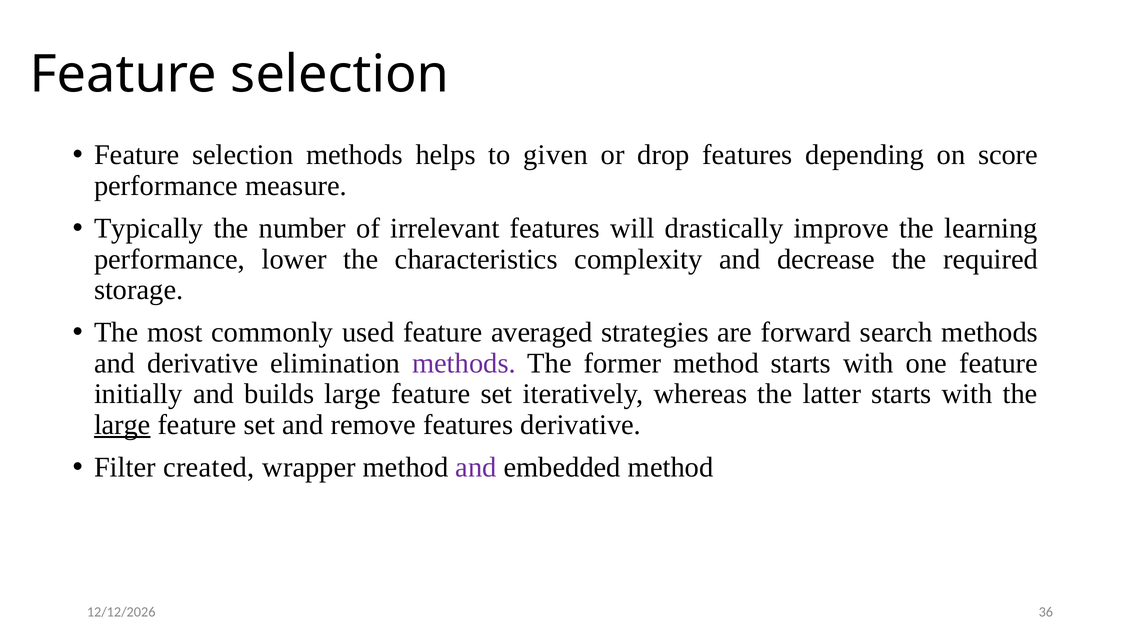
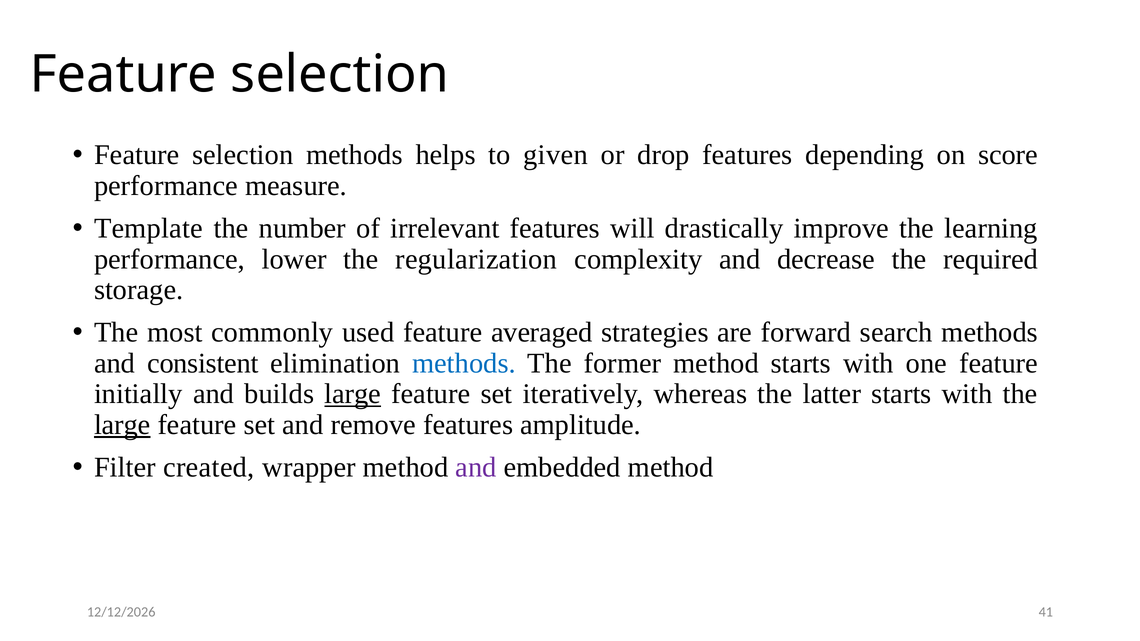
Typically: Typically -> Template (149, 228)
characteristics: characteristics -> regularization (476, 259)
and derivative: derivative -> consistent (203, 363)
methods colour: purple -> blue (464, 363)
large underline: none -> present (353, 394)
features derivative: derivative -> amplitude (581, 425)
36: 36 -> 41 (1046, 612)
